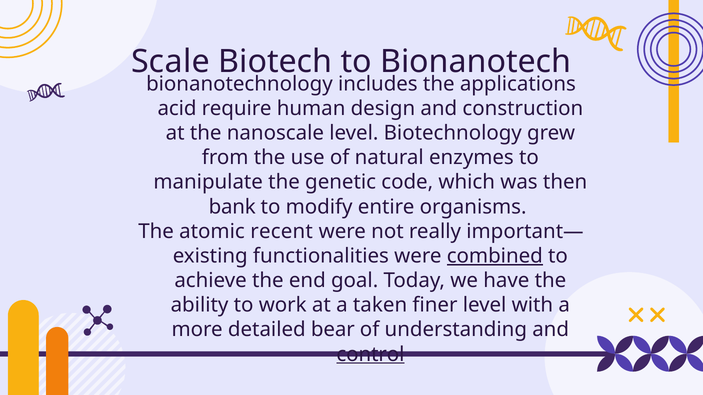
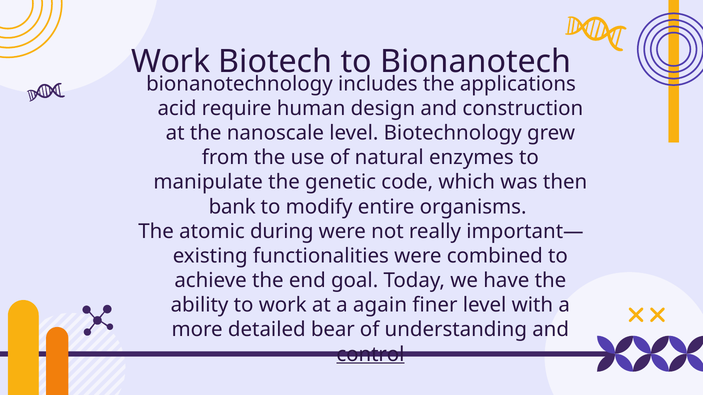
Scale: Scale -> Work (171, 62)
recent: recent -> during (282, 232)
combined underline: present -> none (495, 256)
taken: taken -> again (380, 305)
